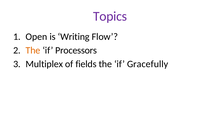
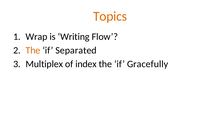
Topics colour: purple -> orange (110, 16)
Open: Open -> Wrap (36, 37)
Processors: Processors -> Separated (76, 50)
fields: fields -> index (86, 64)
